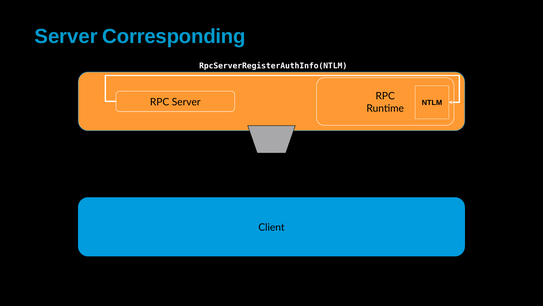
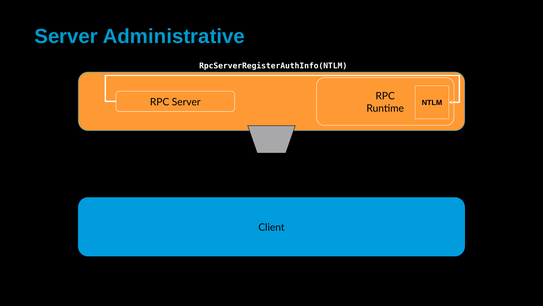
Corresponding: Corresponding -> Administrative (174, 36)
